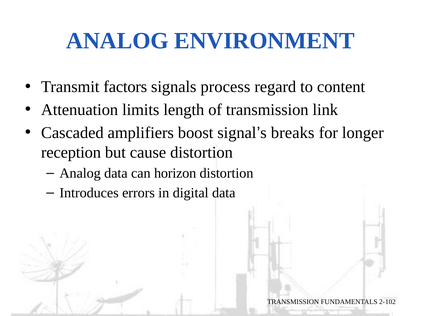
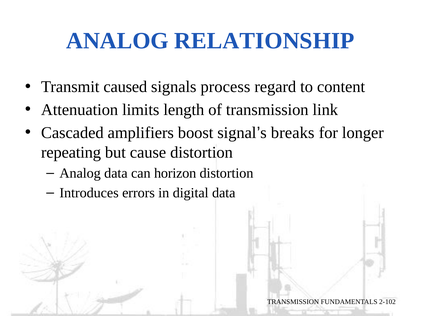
ENVIRONMENT: ENVIRONMENT -> RELATIONSHIP (264, 41)
factors: factors -> caused (125, 87)
reception: reception -> repeating (71, 152)
